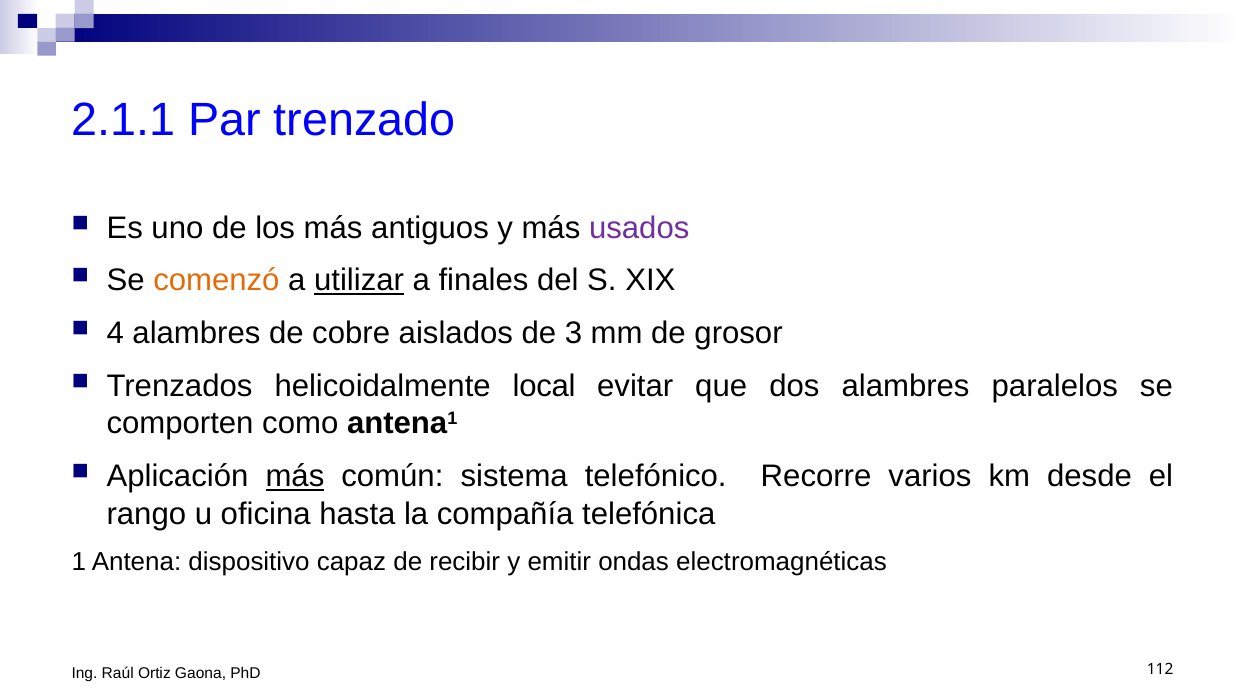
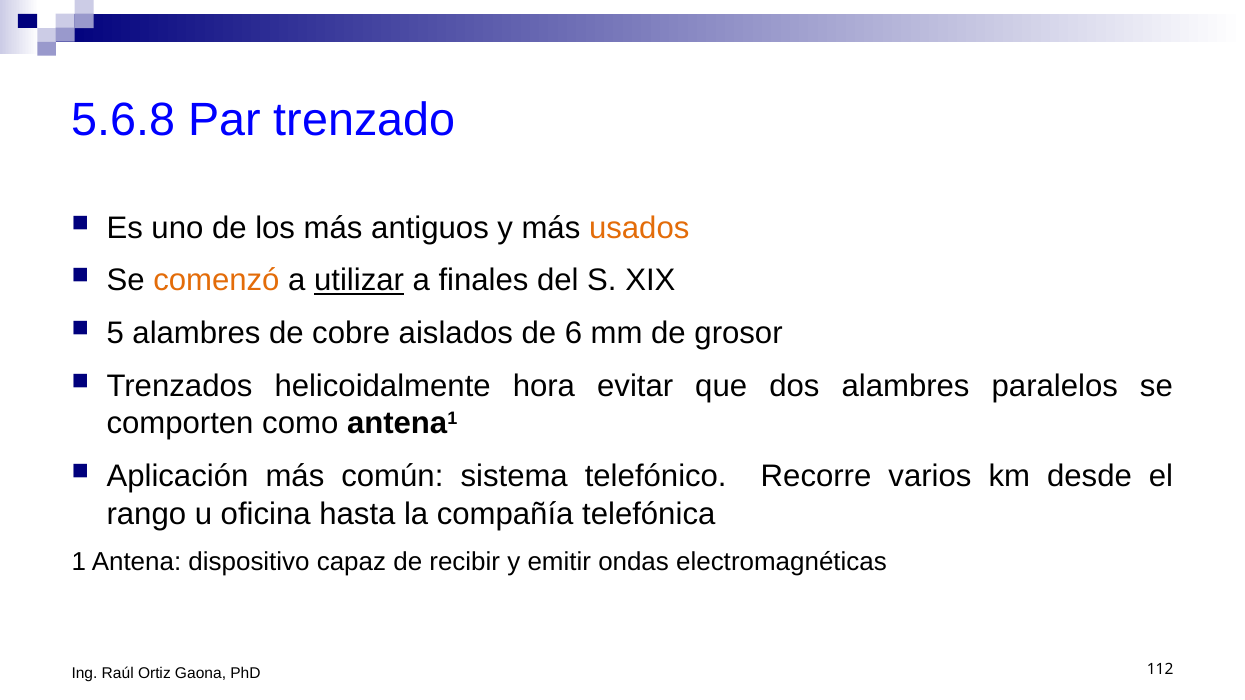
2.1.1: 2.1.1 -> 5.6.8 (123, 120)
usados colour: purple -> orange (639, 228)
4: 4 -> 5 (115, 334)
3: 3 -> 6 (574, 334)
local: local -> hora (544, 387)
más underline: present -> none (295, 477)
